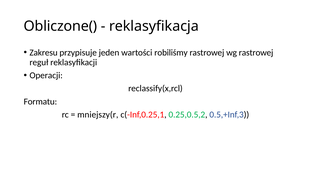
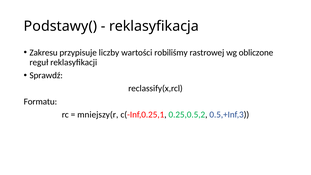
Obliczone(: Obliczone( -> Podstawy( (60, 26)
jeden: jeden -> liczby (109, 53)
wg rastrowej: rastrowej -> obliczone (256, 53)
Operacji: Operacji -> Sprawdź (46, 75)
